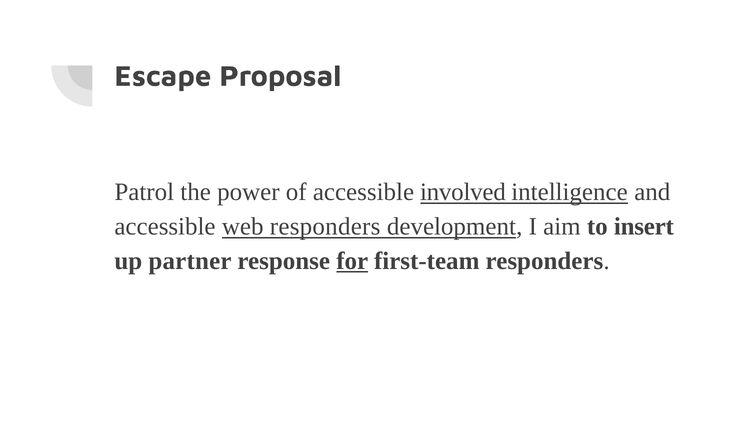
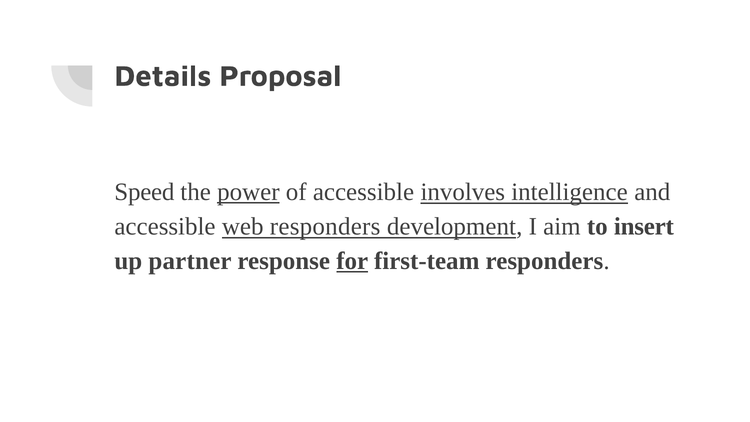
Escape: Escape -> Details (163, 76)
Patrol: Patrol -> Speed (144, 192)
power underline: none -> present (248, 192)
involved: involved -> involves (463, 192)
